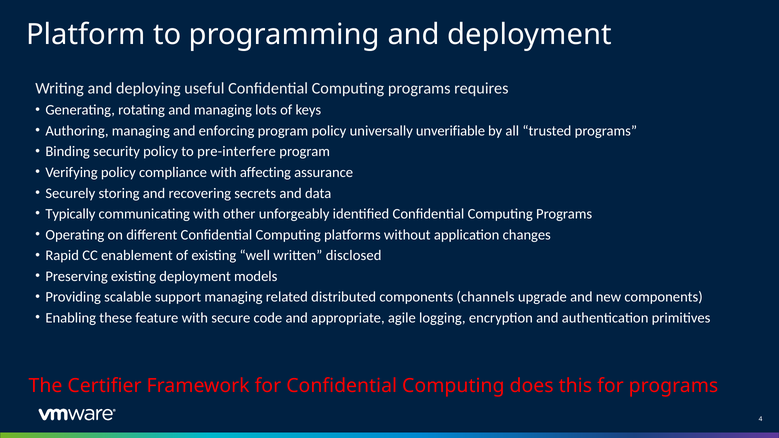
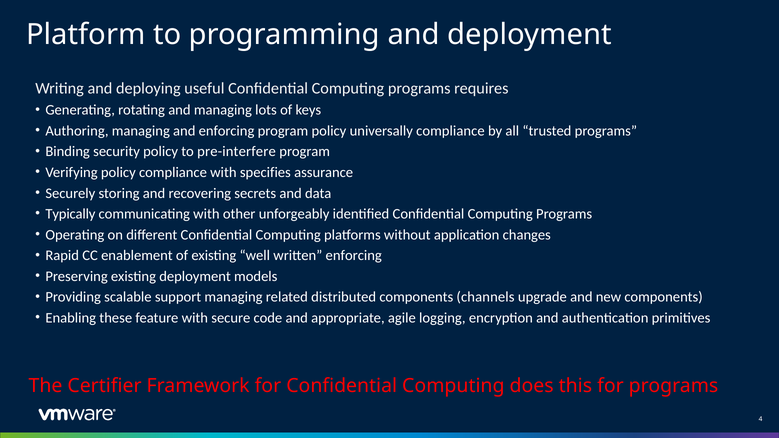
universally unverifiable: unverifiable -> compliance (450, 131)
affecting: affecting -> specifies (265, 173)
written disclosed: disclosed -> enforcing (354, 256)
